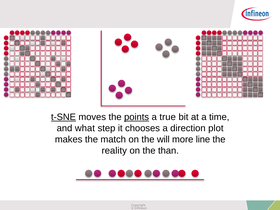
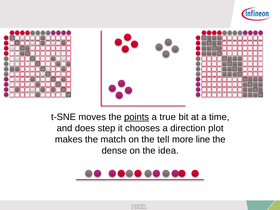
t-SNE underline: present -> none (63, 117)
what: what -> does (85, 128)
will: will -> tell (163, 139)
reality: reality -> dense (114, 151)
than: than -> idea (168, 151)
